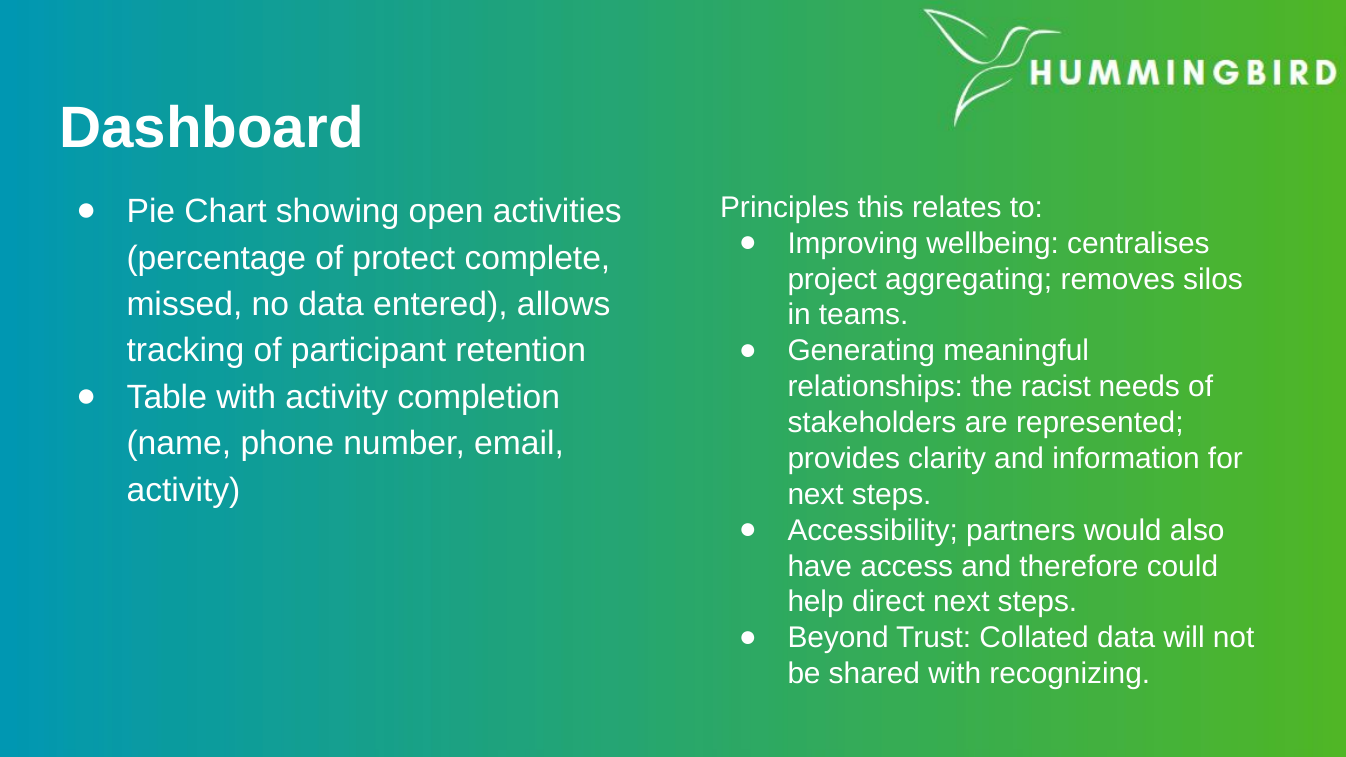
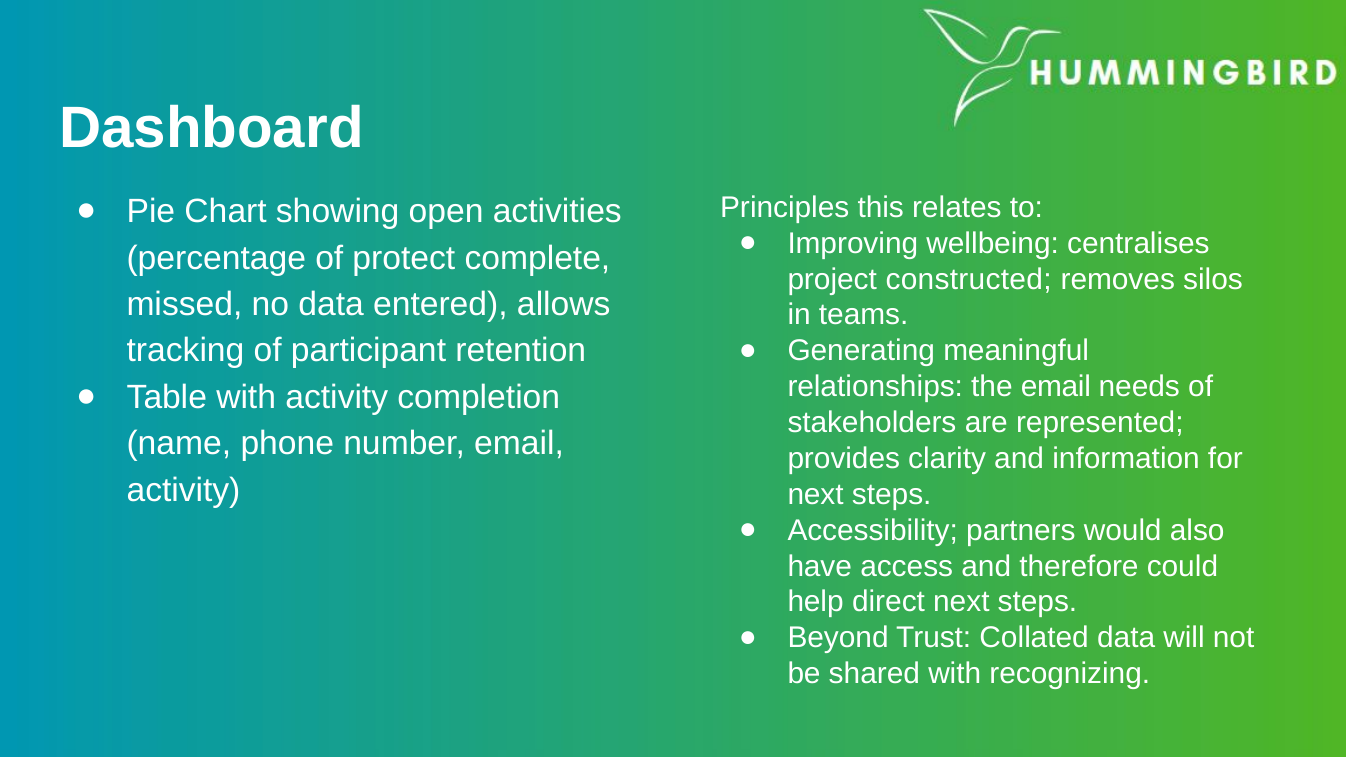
aggregating: aggregating -> constructed (969, 279)
the racist: racist -> email (1056, 387)
